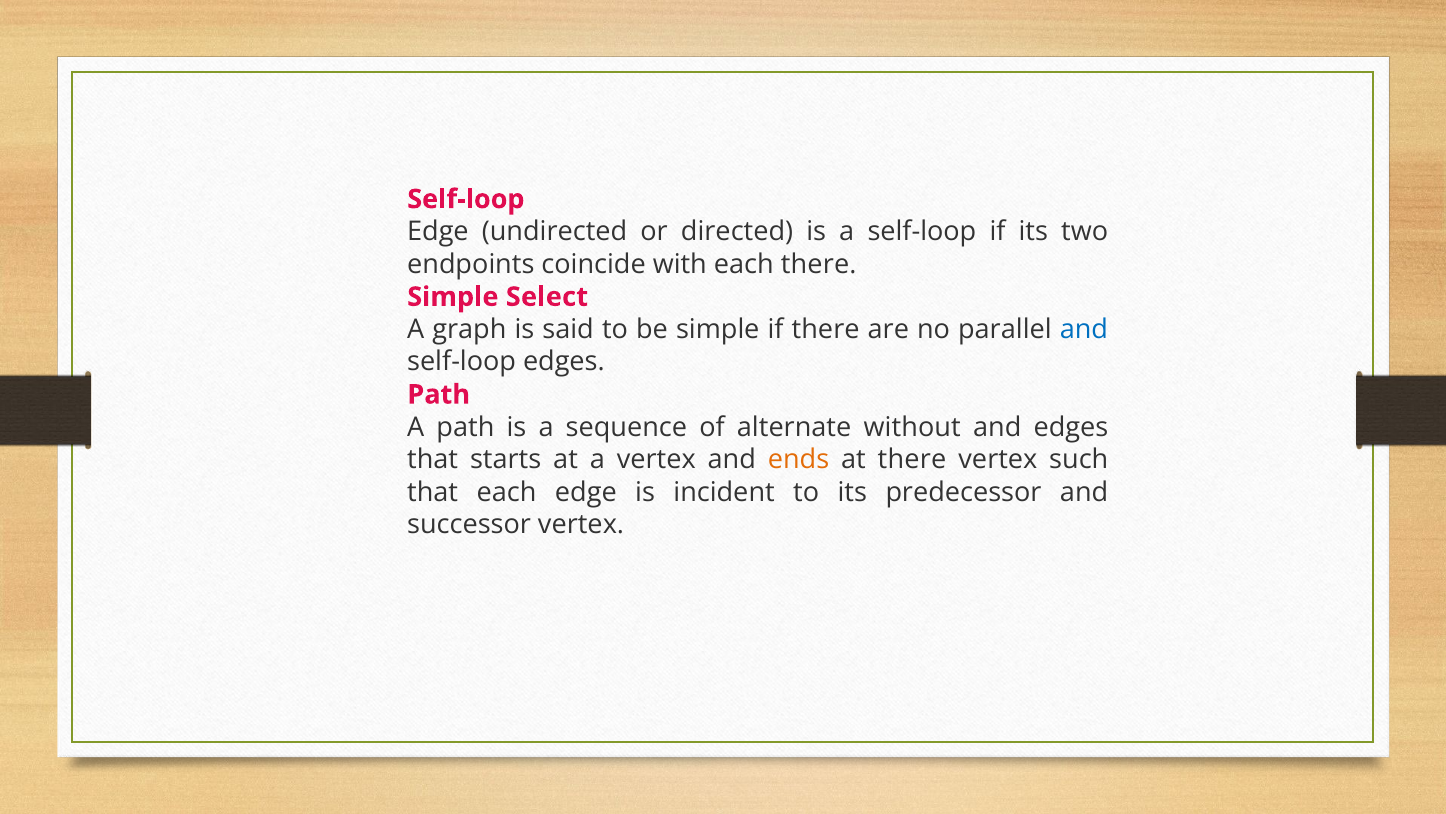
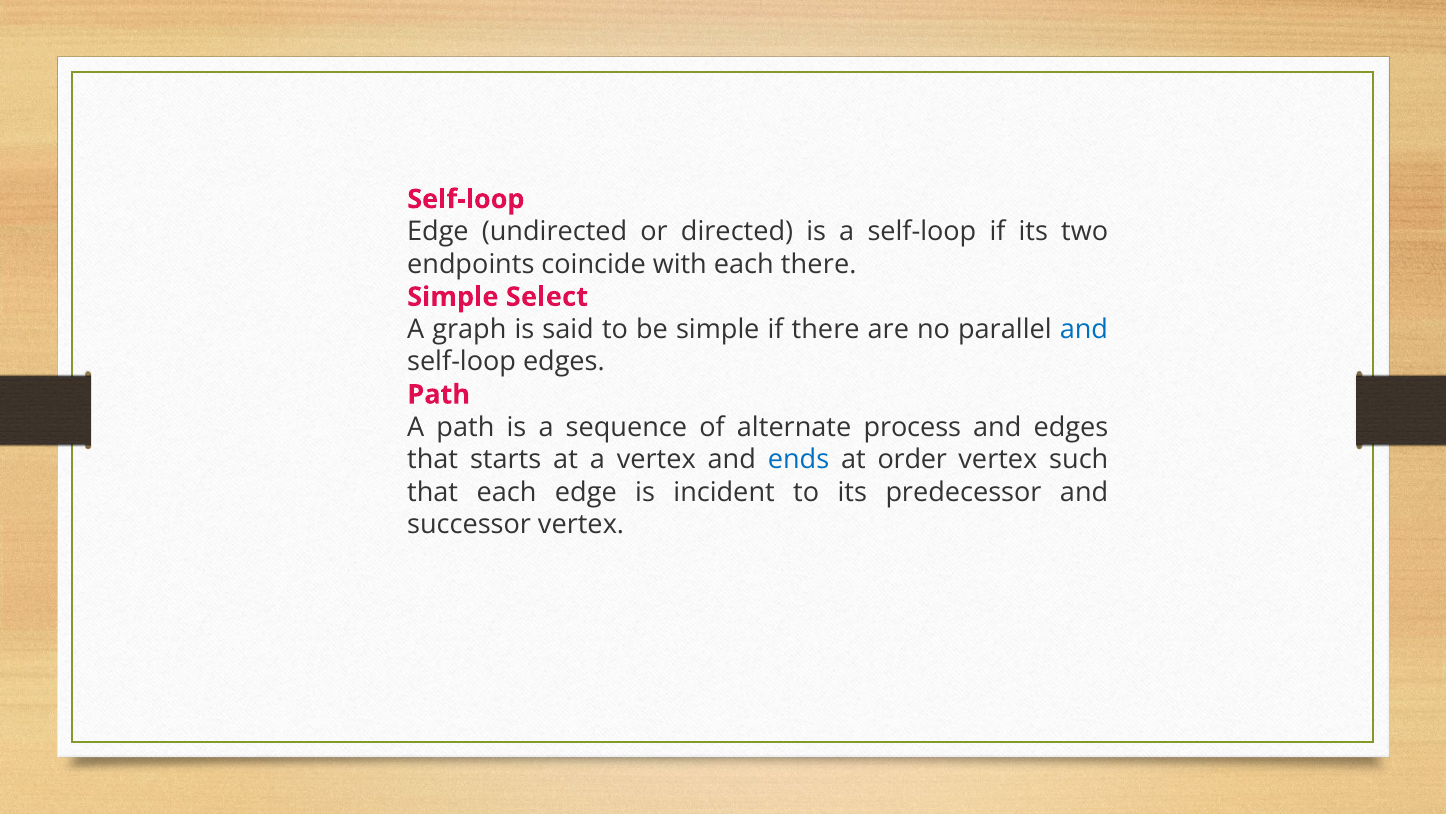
without: without -> process (912, 427)
ends colour: orange -> blue (799, 459)
at there: there -> order (912, 459)
